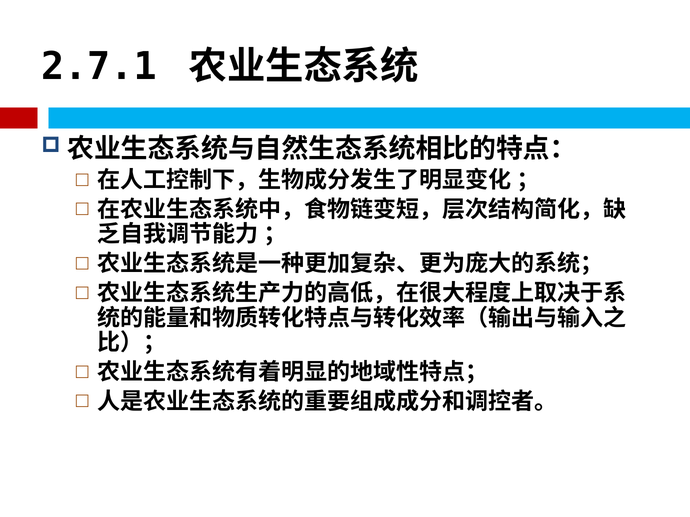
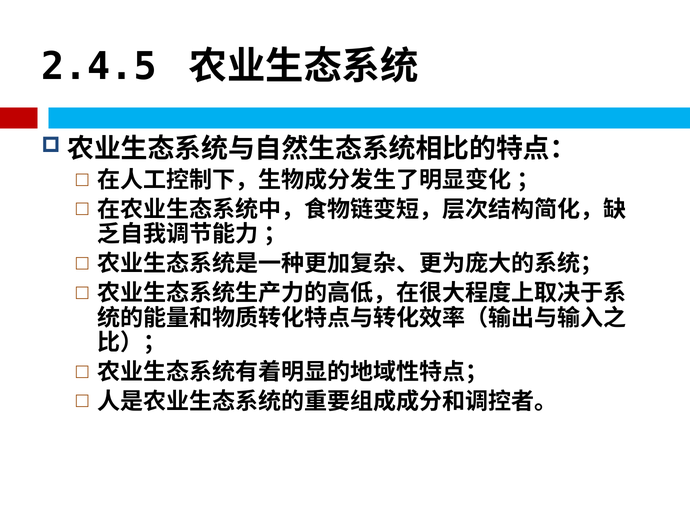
2.7.1: 2.7.1 -> 2.4.5 (99, 67)
